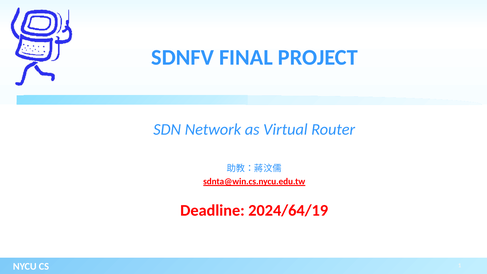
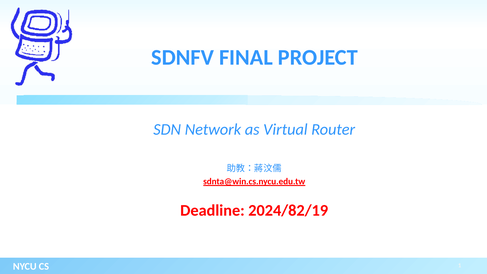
2024/64/19: 2024/64/19 -> 2024/82/19 (288, 210)
